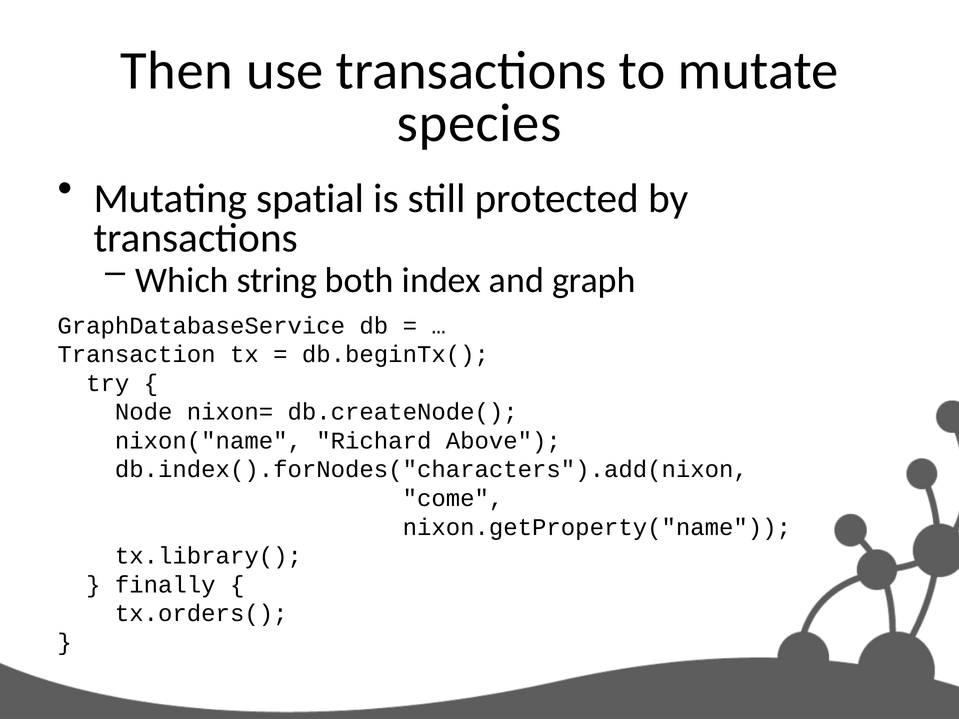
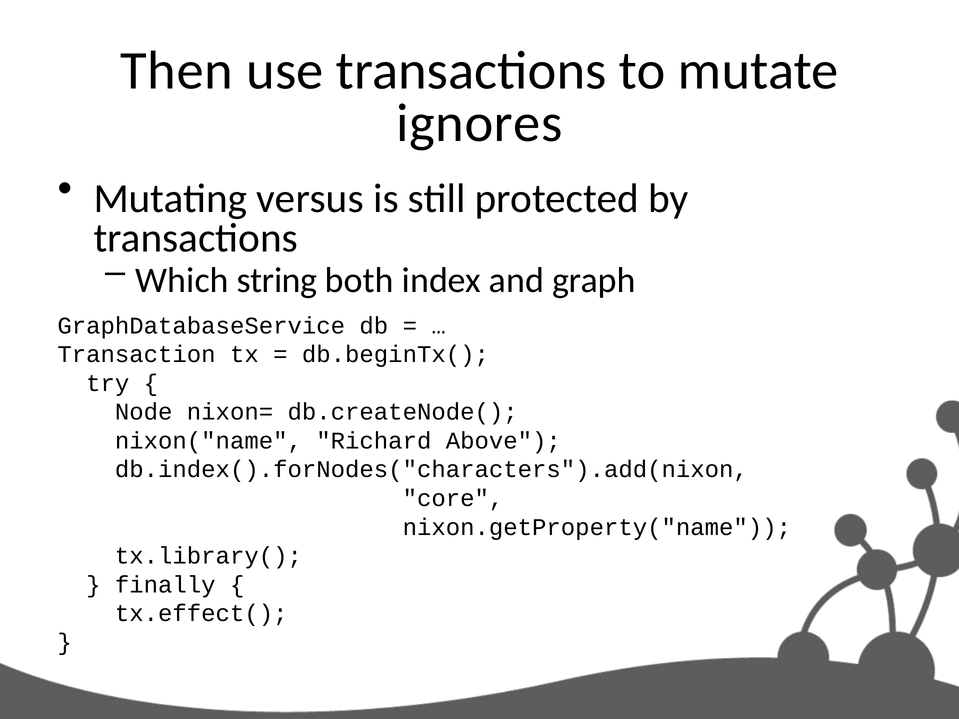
species: species -> ignores (479, 123)
spatial: spatial -> versus (310, 199)
come: come -> core (453, 499)
tx.orders(: tx.orders( -> tx.effect( (201, 614)
